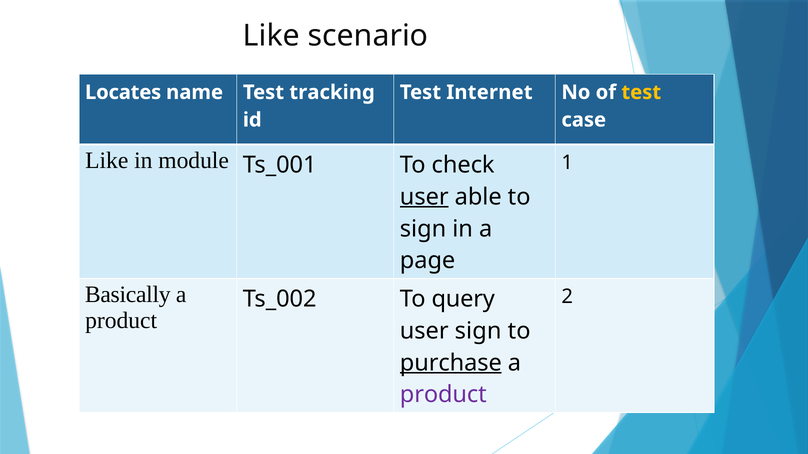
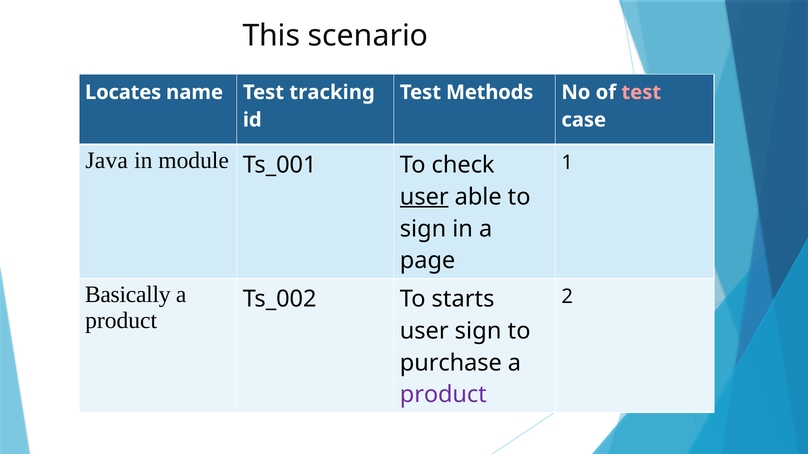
Like: Like -> This (271, 36)
Internet: Internet -> Methods (490, 92)
test colour: yellow -> pink (641, 92)
Like: Like -> Java (107, 161)
query: query -> starts (463, 299)
purchase underline: present -> none (451, 363)
